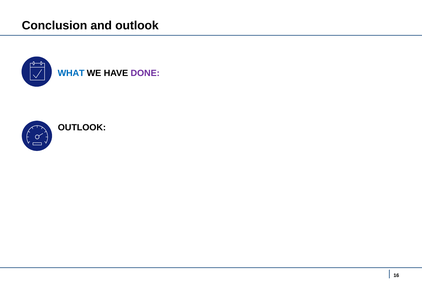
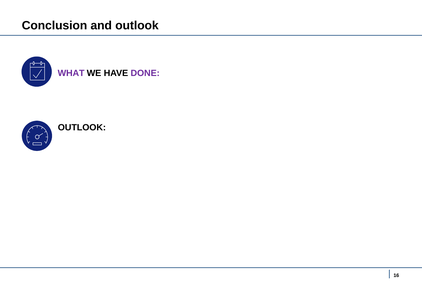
WHAT colour: blue -> purple (71, 73)
